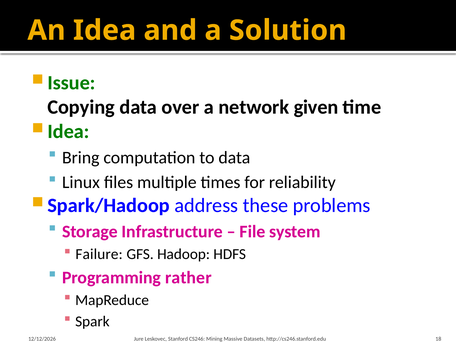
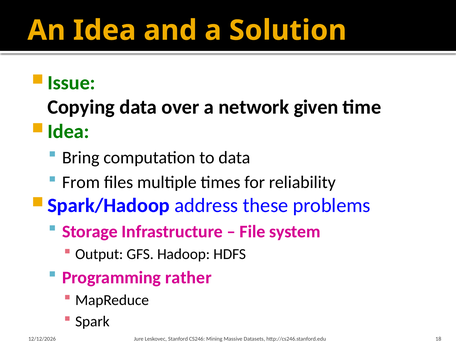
Linux: Linux -> From (81, 182)
Failure: Failure -> Output (99, 254)
